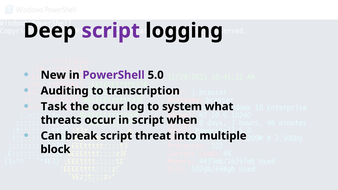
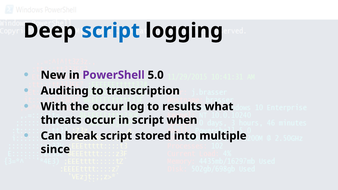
script colour: purple -> blue (111, 31)
Task: Task -> With (54, 107)
system: system -> results (182, 107)
threat: threat -> stored (153, 136)
block: block -> since (55, 149)
